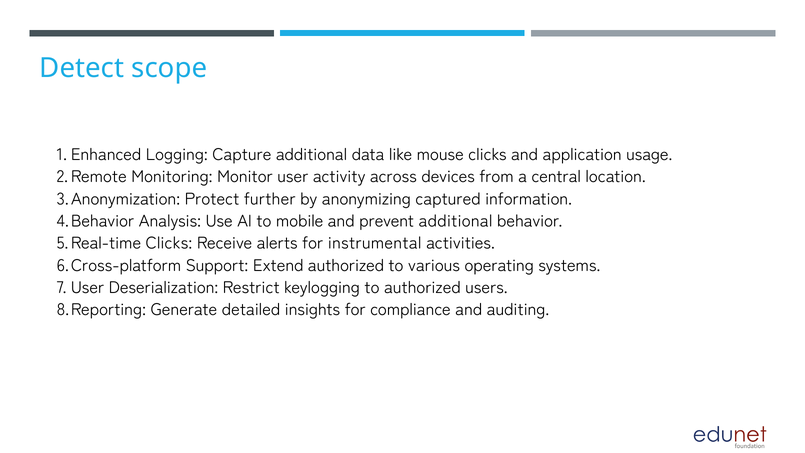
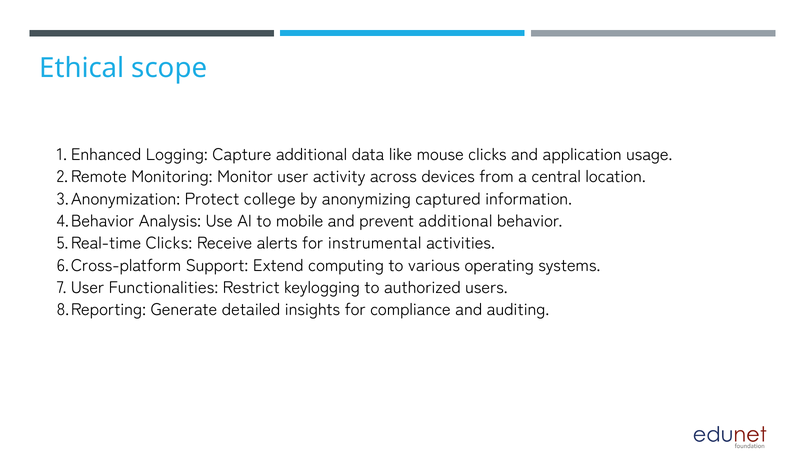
Detect: Detect -> Ethical (82, 68)
further: further -> college (270, 199)
Extend authorized: authorized -> computing (346, 265)
Deserialization: Deserialization -> Functionalities (163, 288)
